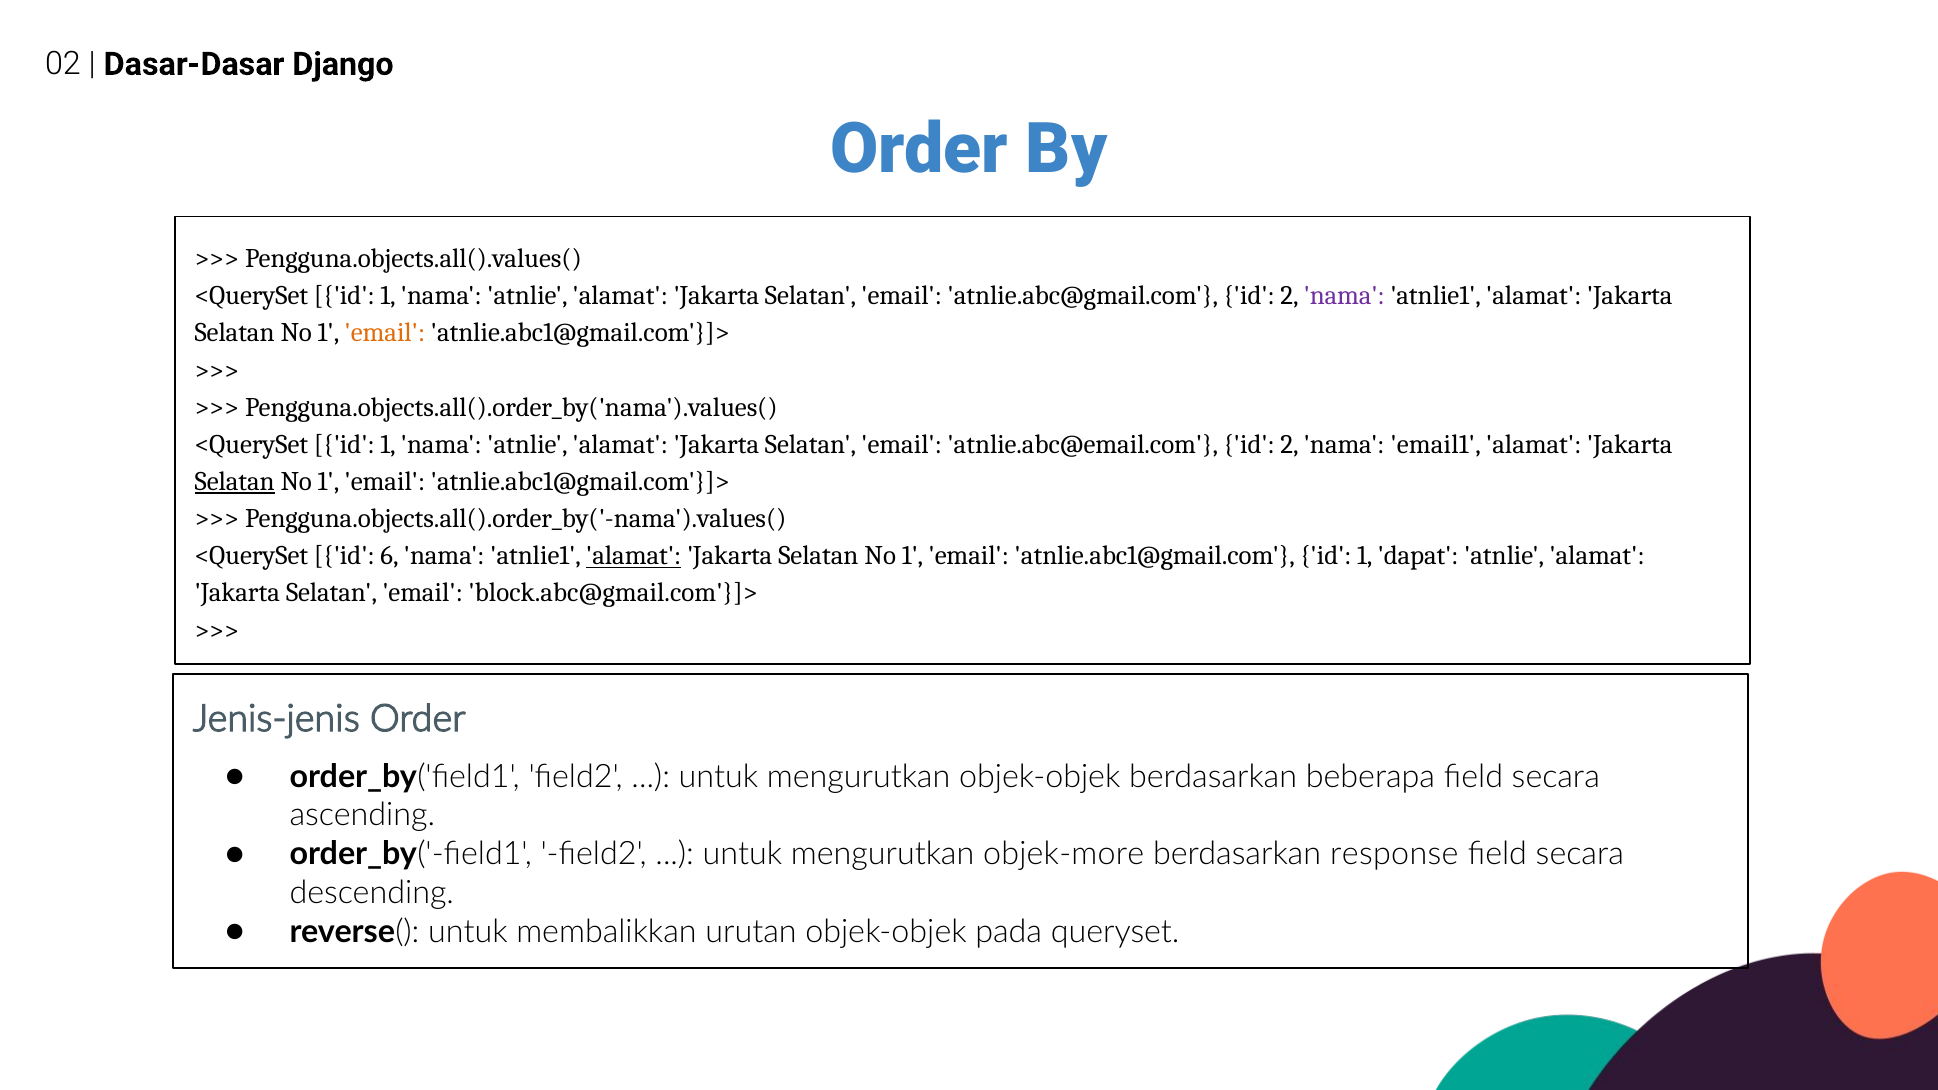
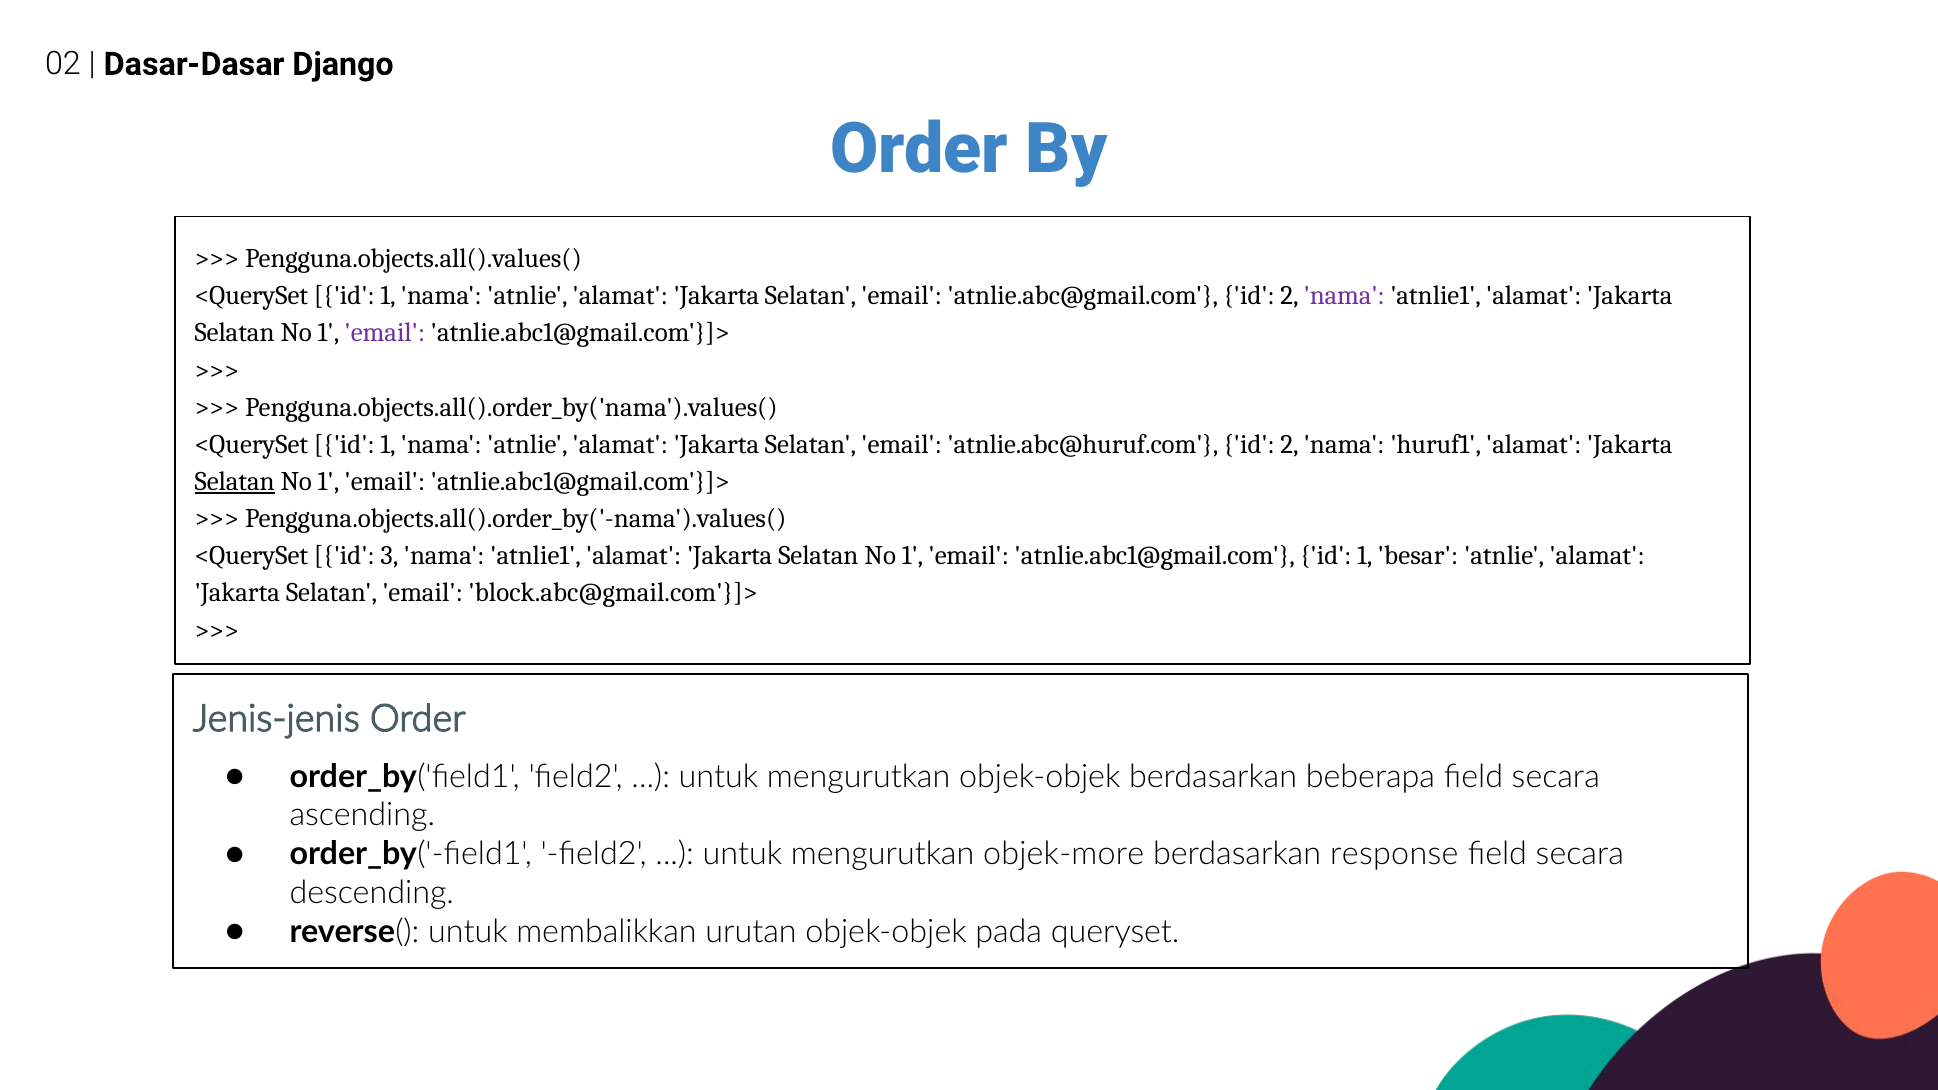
email colour: orange -> purple (385, 333)
atnlie.abc@email.com: atnlie.abc@email.com -> atnlie.abc@huruf.com (1083, 445)
email1: email1 -> huruf1 (1436, 445)
6: 6 -> 3 (389, 556)
alamat underline: present -> none (634, 556)
dapat: dapat -> besar (1418, 556)
